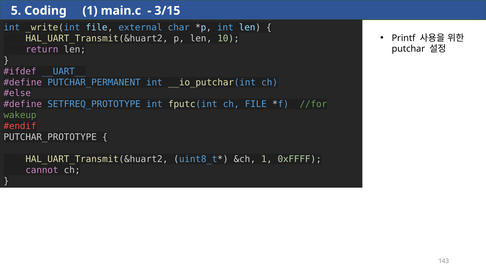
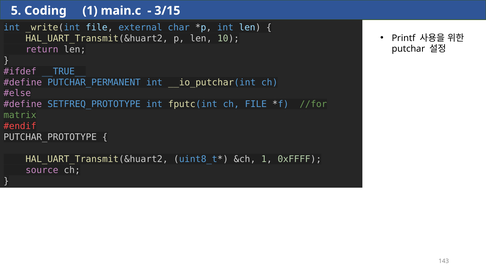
__UART__: __UART__ -> __TRUE__ (64, 71)
wakeup: wakeup -> matrix (20, 115)
cannot: cannot -> source (42, 170)
